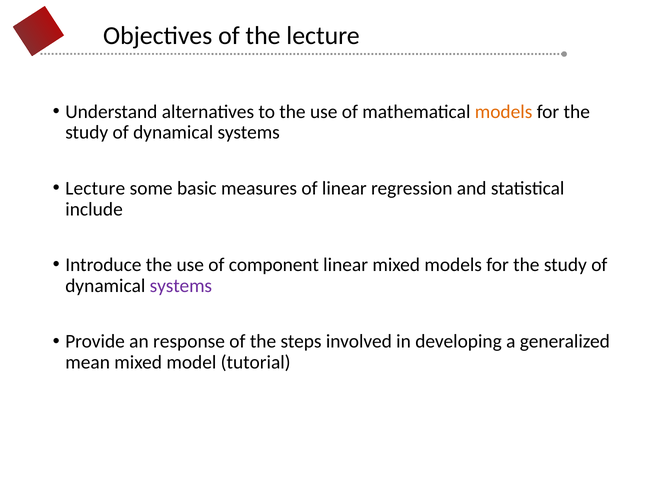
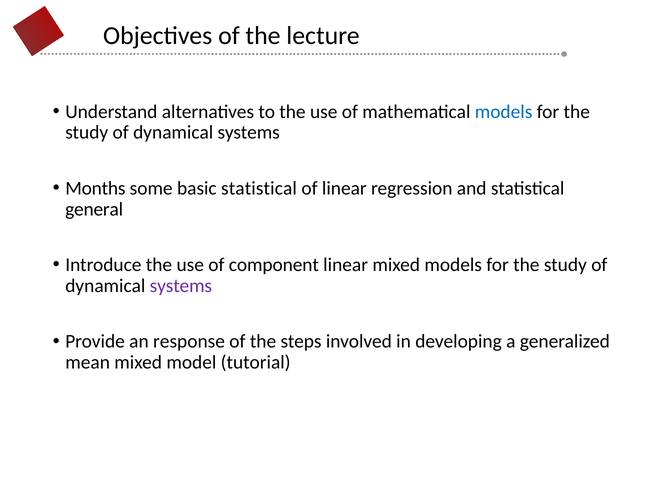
models colour: orange -> blue (504, 112)
Lecture: Lecture -> Months (95, 189)
basic measures: measures -> statistical (259, 189)
include: include -> general (94, 210)
